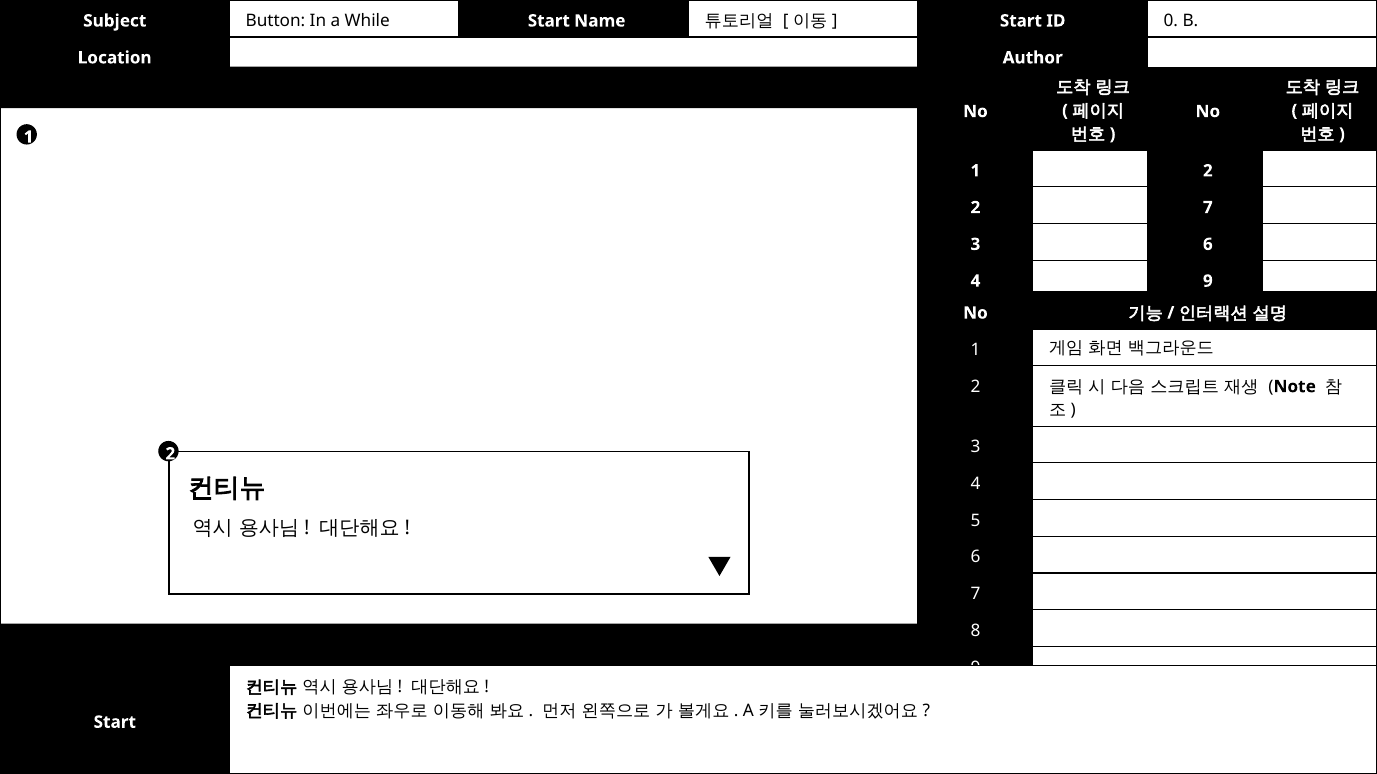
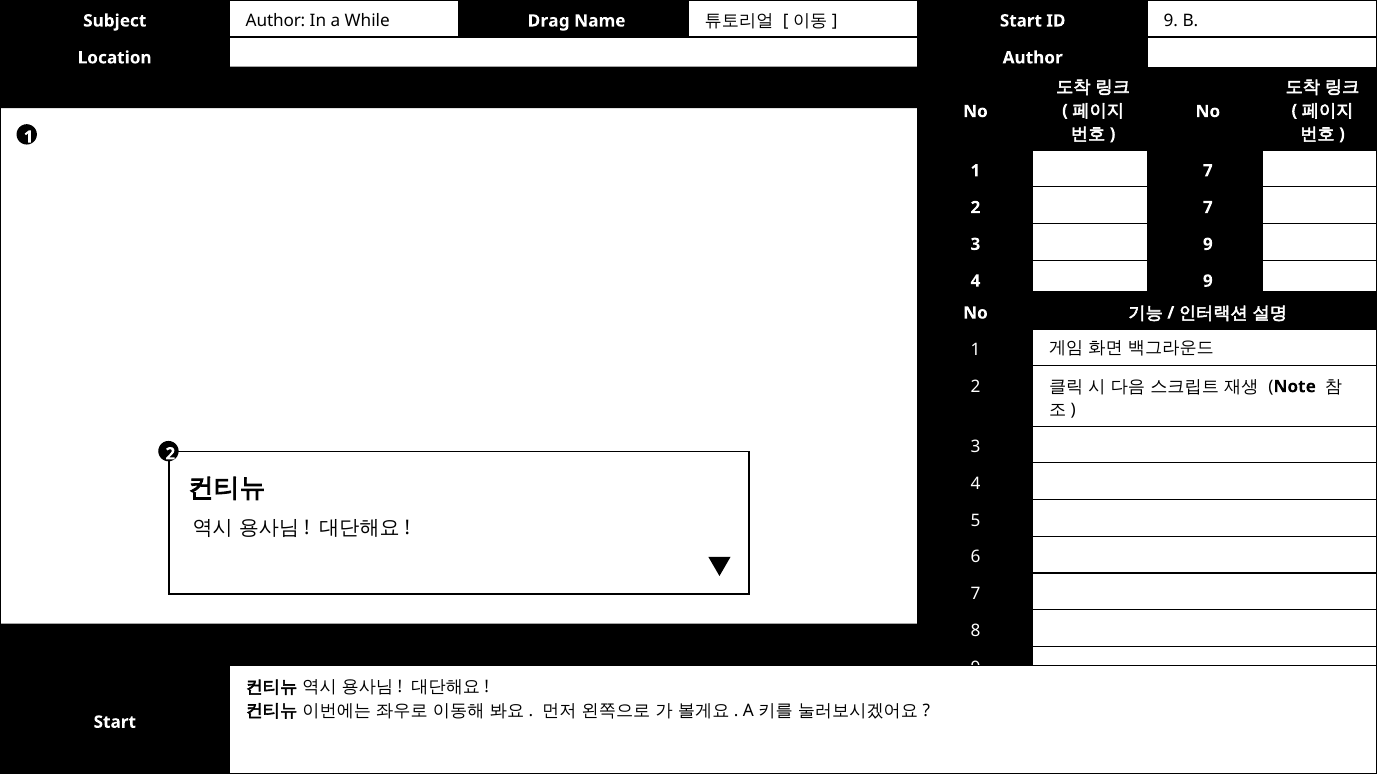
Subject Button: Button -> Author (276, 21)
While Start: Start -> Drag (549, 21)
ID 0: 0 -> 9 (1171, 21)
2: 2 -> 7 (1208, 171)
3 6: 6 -> 9 (1208, 244)
